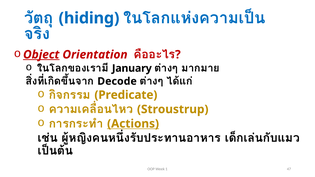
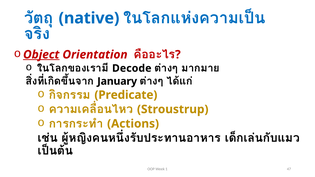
hiding: hiding -> native (89, 18)
January: January -> Decode (132, 68)
Decode: Decode -> January (117, 81)
Actions underline: present -> none (133, 124)
